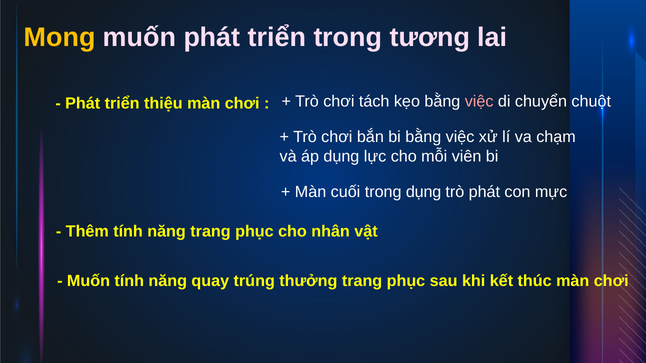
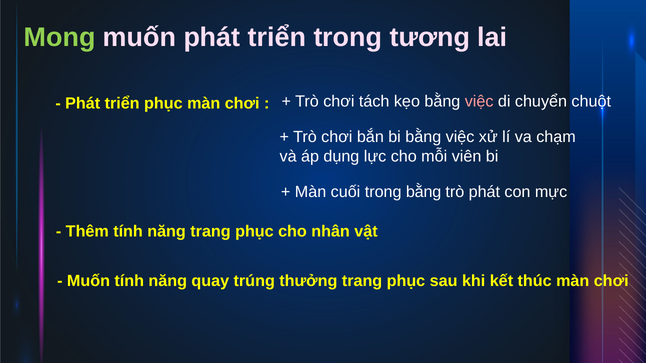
Mong colour: yellow -> light green (60, 37)
triển thiệu: thiệu -> phục (163, 104)
trong dụng: dụng -> bằng (424, 192)
